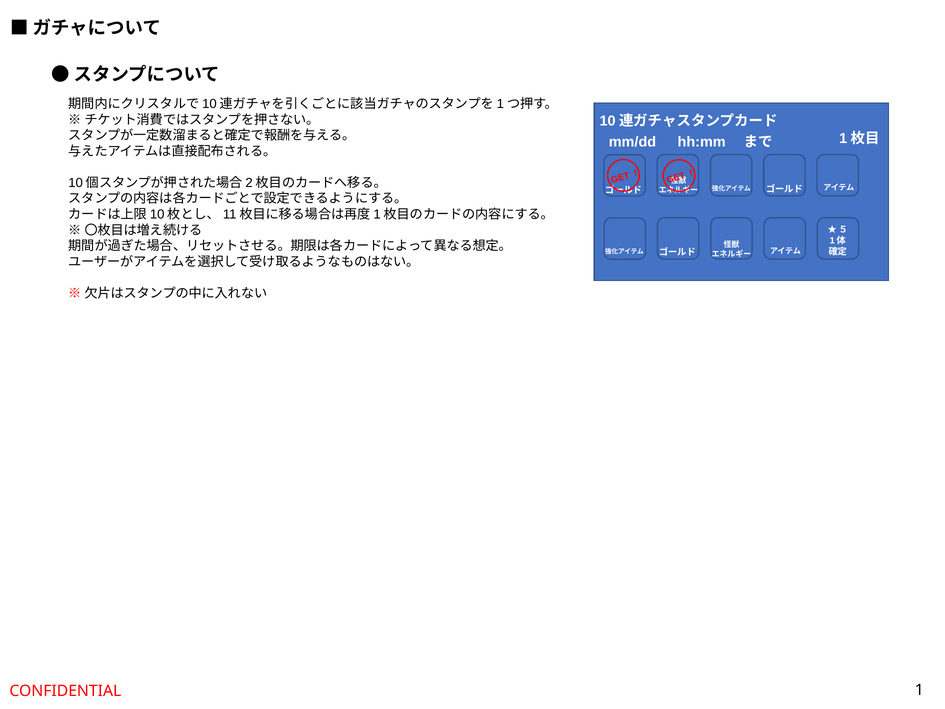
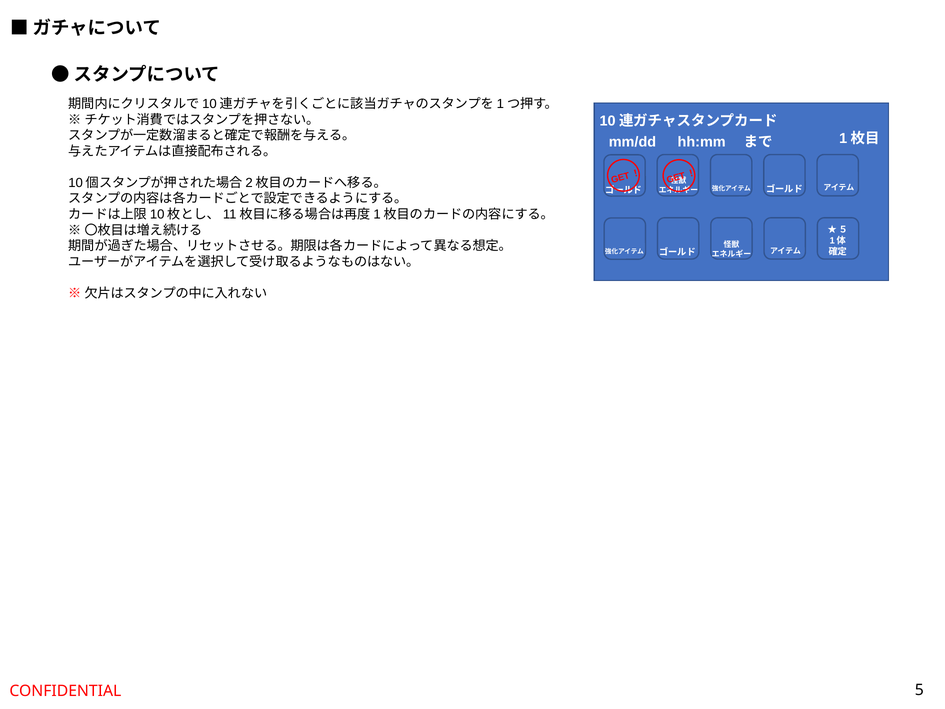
1: 1 -> 5 (919, 690)
